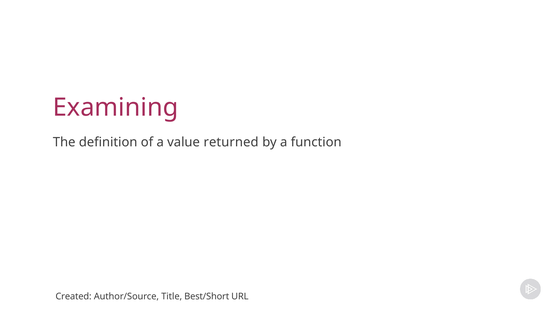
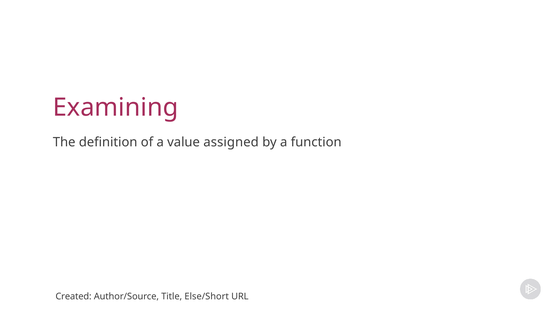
returned: returned -> assigned (231, 142)
Best/Short: Best/Short -> Else/Short (207, 296)
